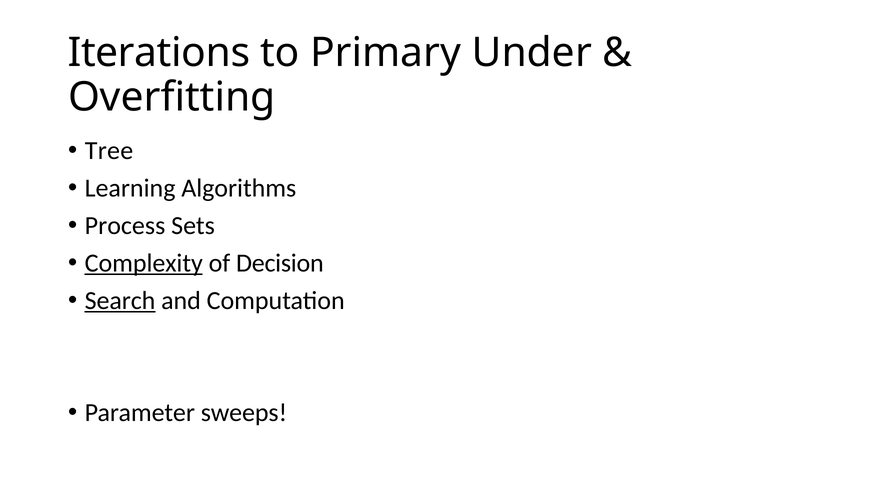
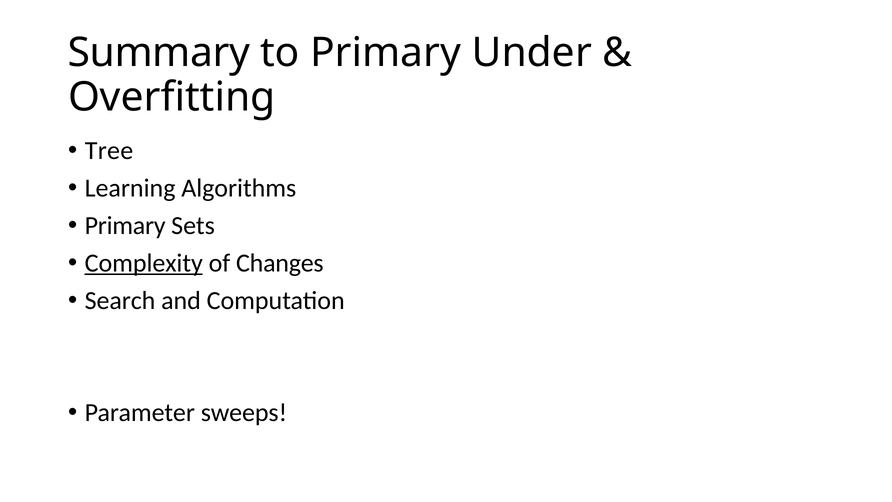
Iterations: Iterations -> Summary (159, 53)
Process: Process -> Primary (125, 226)
Decision: Decision -> Changes (280, 263)
Search underline: present -> none (120, 300)
